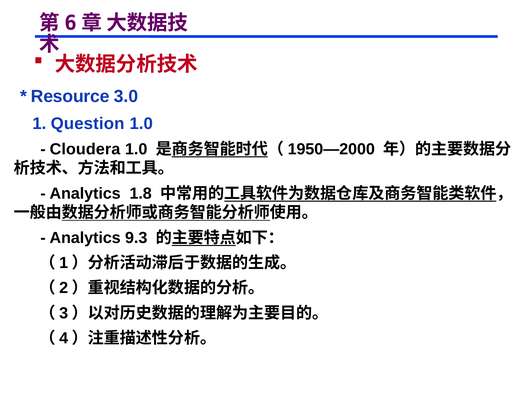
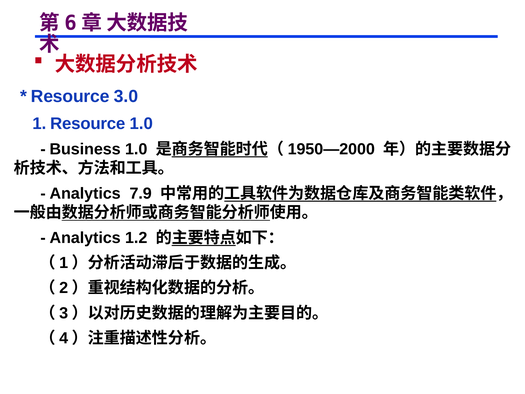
1 Question: Question -> Resource (88, 124)
Cloudera: Cloudera -> Business (85, 149)
1.8: 1.8 -> 7.9 (141, 193)
9.3: 9.3 -> 1.2 (136, 238)
